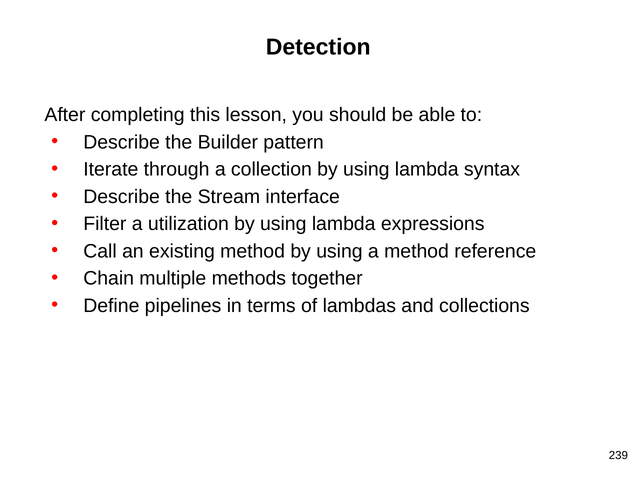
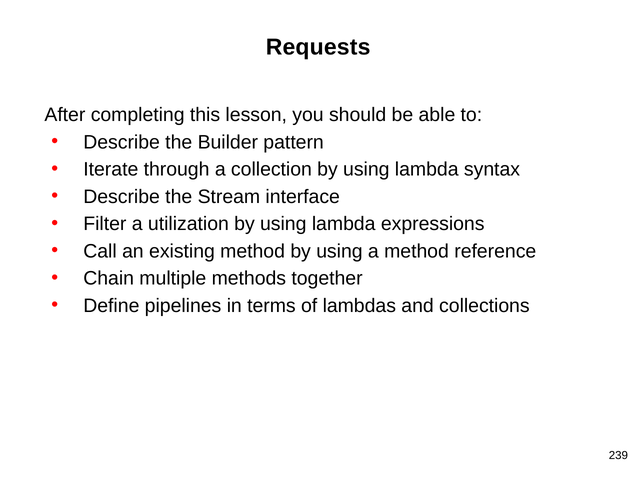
Detection: Detection -> Requests (318, 47)
